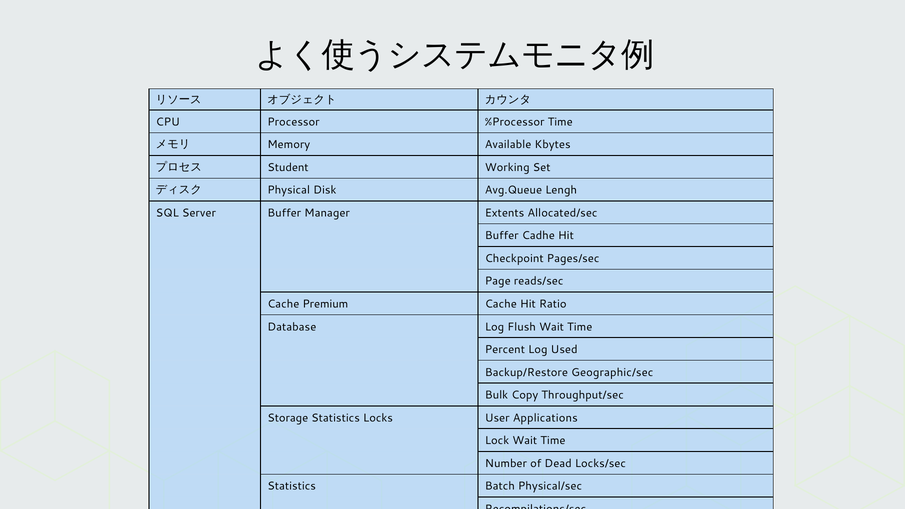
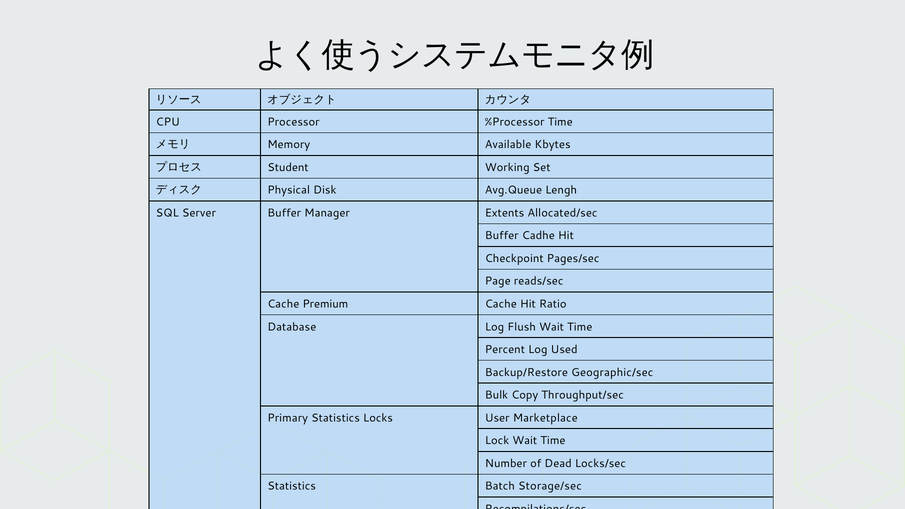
Storage: Storage -> Primary (288, 418)
Applications: Applications -> Marketplace (545, 418)
Physical/sec: Physical/sec -> Storage/sec (550, 486)
